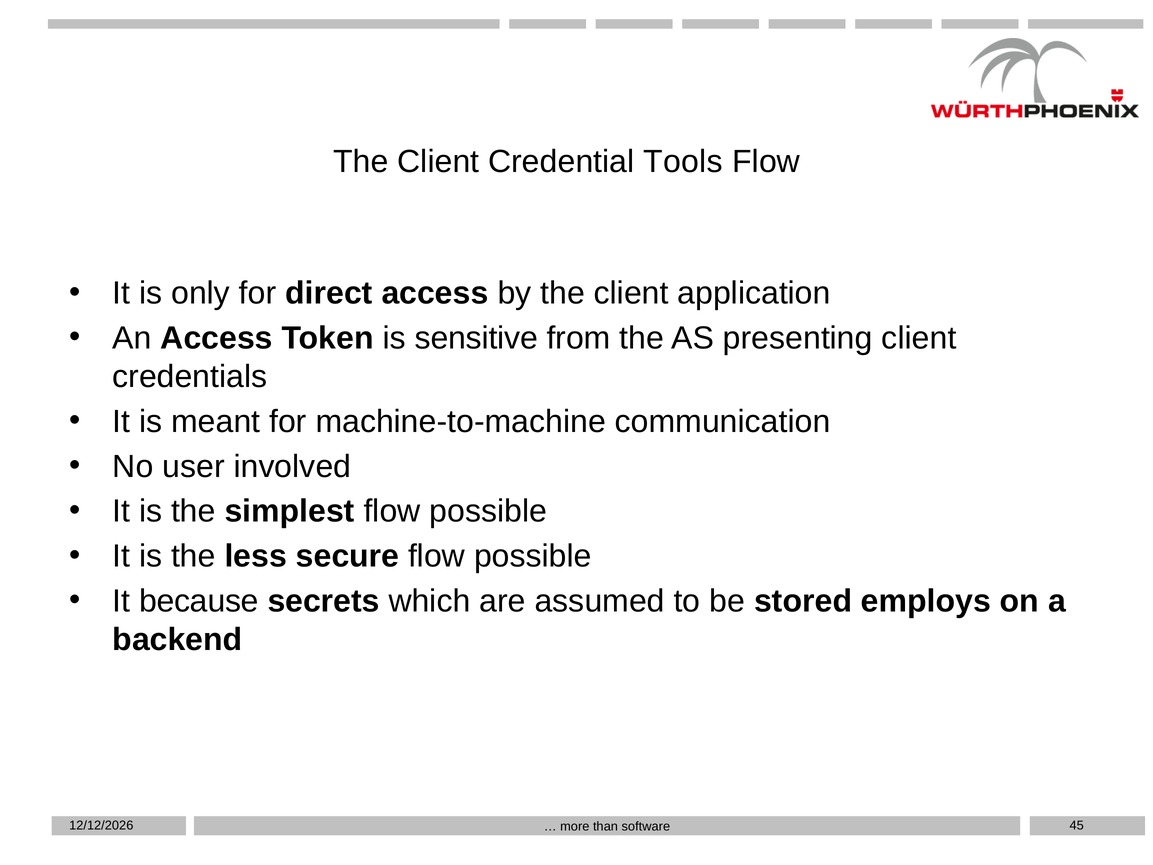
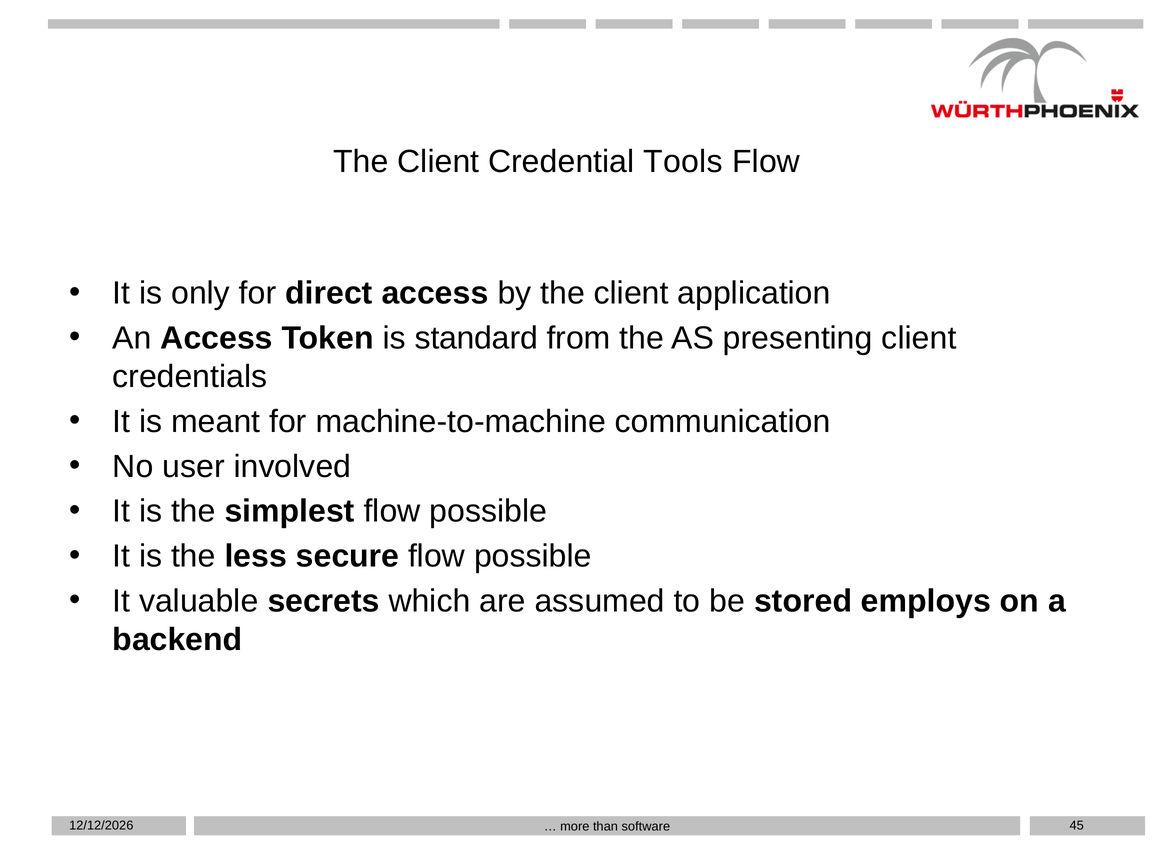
sensitive: sensitive -> standard (476, 338)
because: because -> valuable (199, 601)
